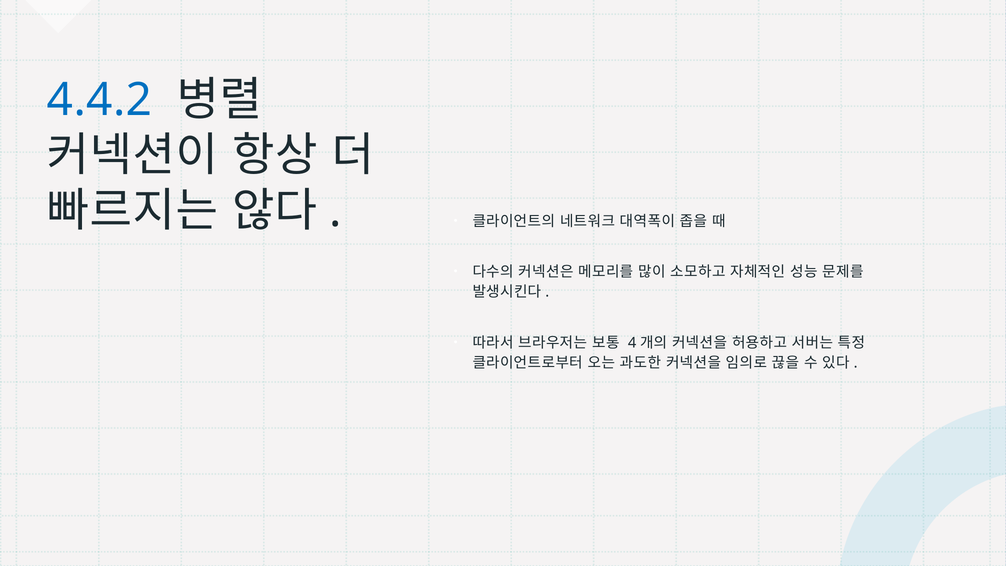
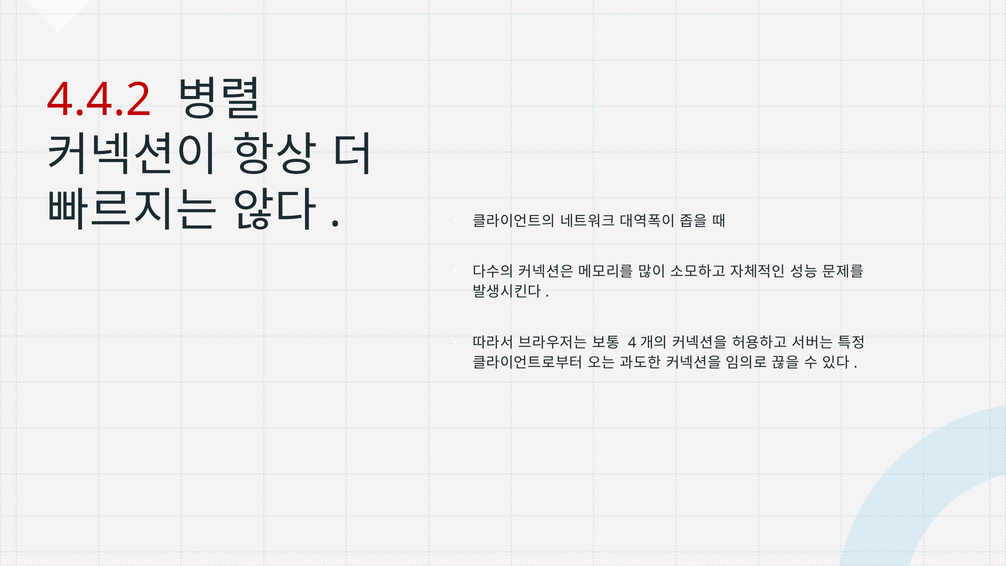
4.4.2 colour: blue -> red (99, 100)
